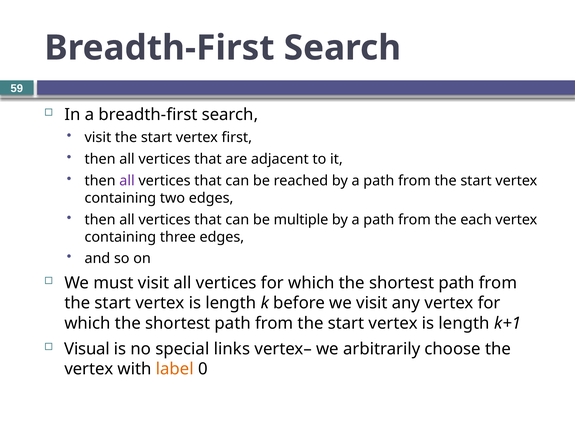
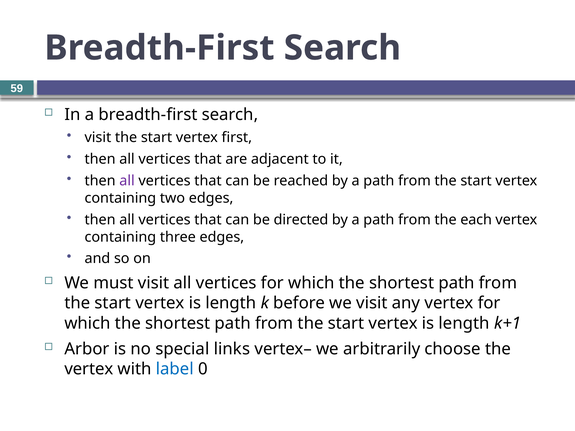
multiple: multiple -> directed (301, 220)
Visual: Visual -> Arbor (87, 349)
label colour: orange -> blue (175, 369)
